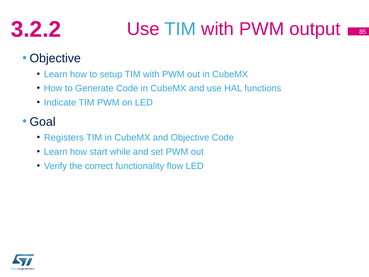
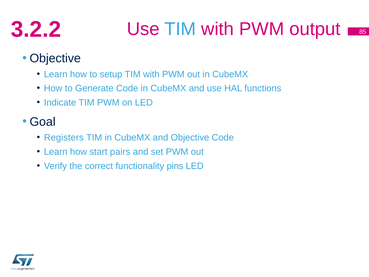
while: while -> pairs (120, 152)
flow: flow -> pins (175, 166)
